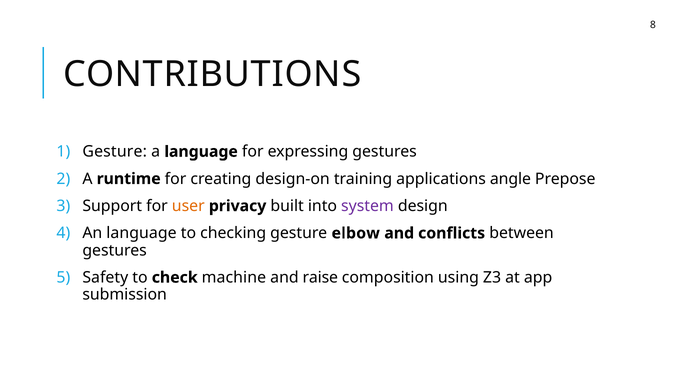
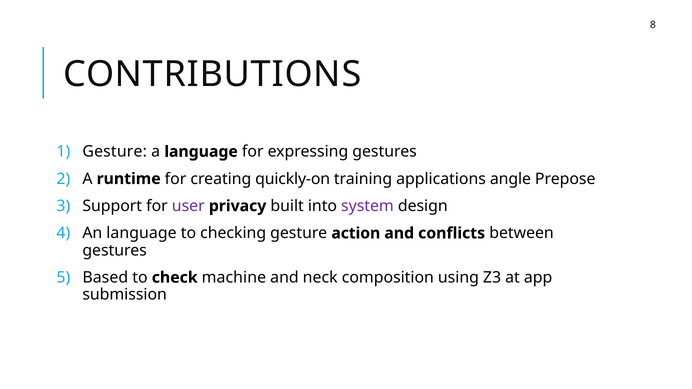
design-on: design-on -> quickly-on (293, 179)
user colour: orange -> purple (188, 206)
elbow: elbow -> action (356, 233)
Safety: Safety -> Based (105, 278)
raise: raise -> neck (320, 278)
